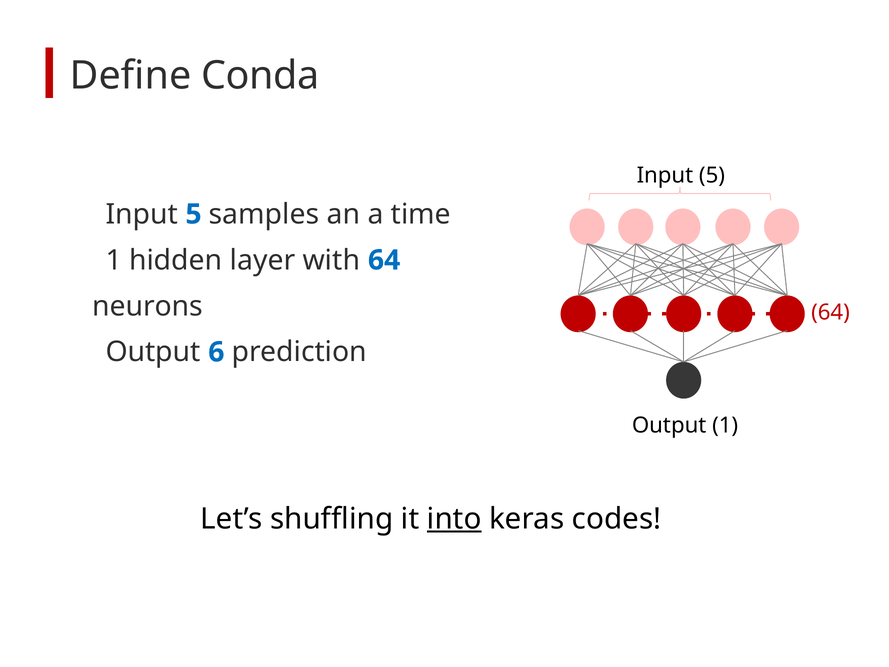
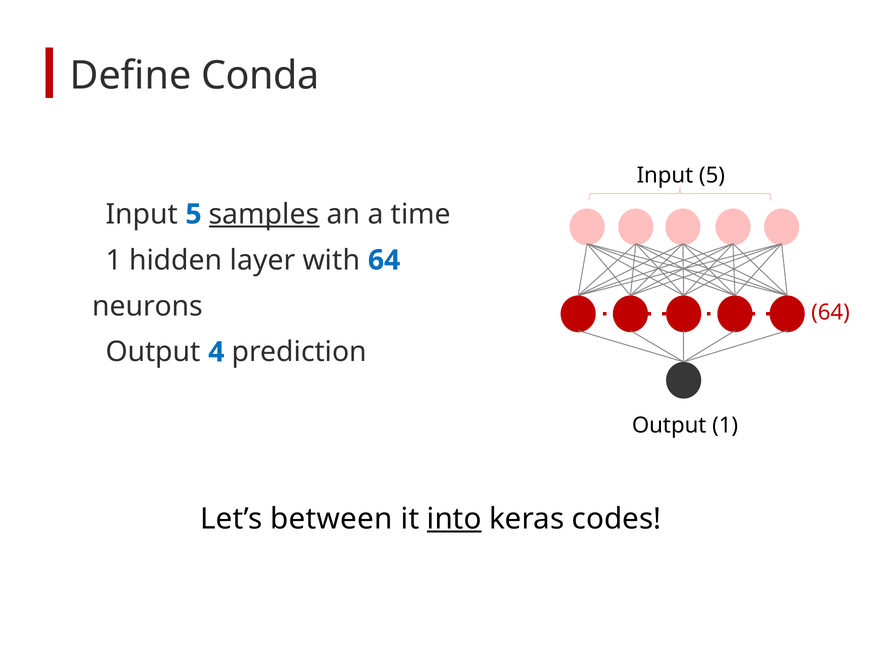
samples underline: none -> present (264, 214)
6: 6 -> 4 (216, 352)
shuffling: shuffling -> between (332, 519)
